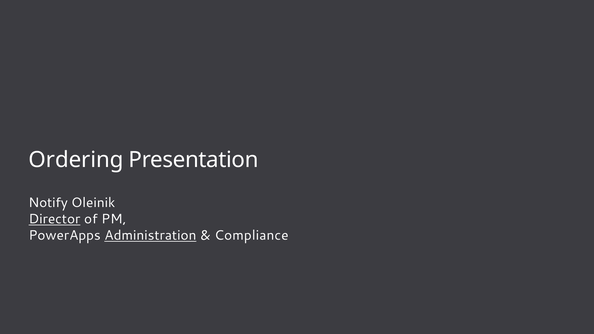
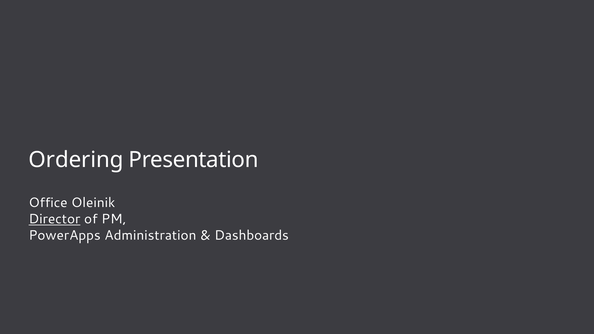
Notify: Notify -> Office (48, 203)
Administration underline: present -> none (150, 236)
Compliance: Compliance -> Dashboards (252, 236)
